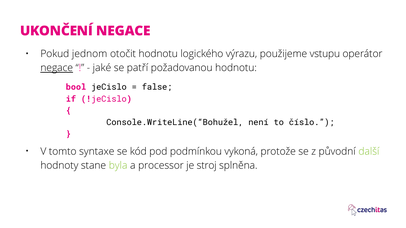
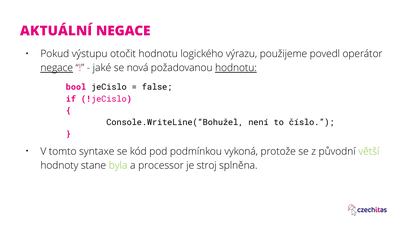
UKONČENÍ: UKONČENÍ -> AKTUÁLNÍ (56, 31)
jednom: jednom -> výstupu (90, 54)
vstupu: vstupu -> povedl (325, 54)
patří: patří -> nová (138, 68)
hodnotu underline: none -> present (236, 68)
další: další -> větší (369, 152)
